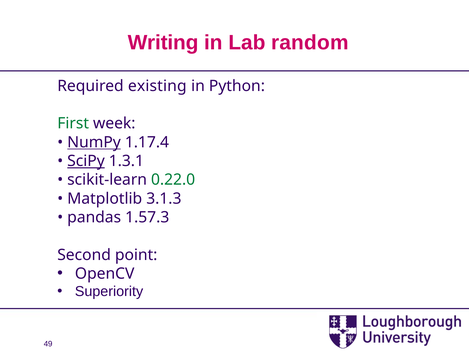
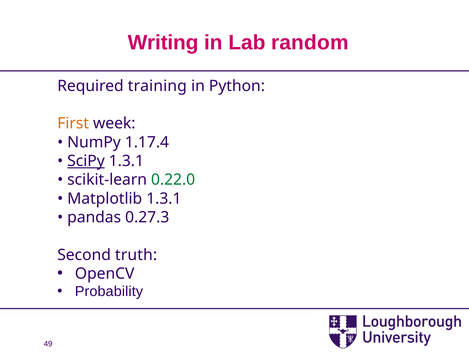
existing: existing -> training (157, 86)
First colour: green -> orange (73, 123)
NumPy underline: present -> none (94, 142)
Matplotlib 3.1.3: 3.1.3 -> 1.3.1 (164, 198)
1.57.3: 1.57.3 -> 0.27.3 (147, 217)
point: point -> truth (136, 255)
Superiority: Superiority -> Probability (109, 291)
